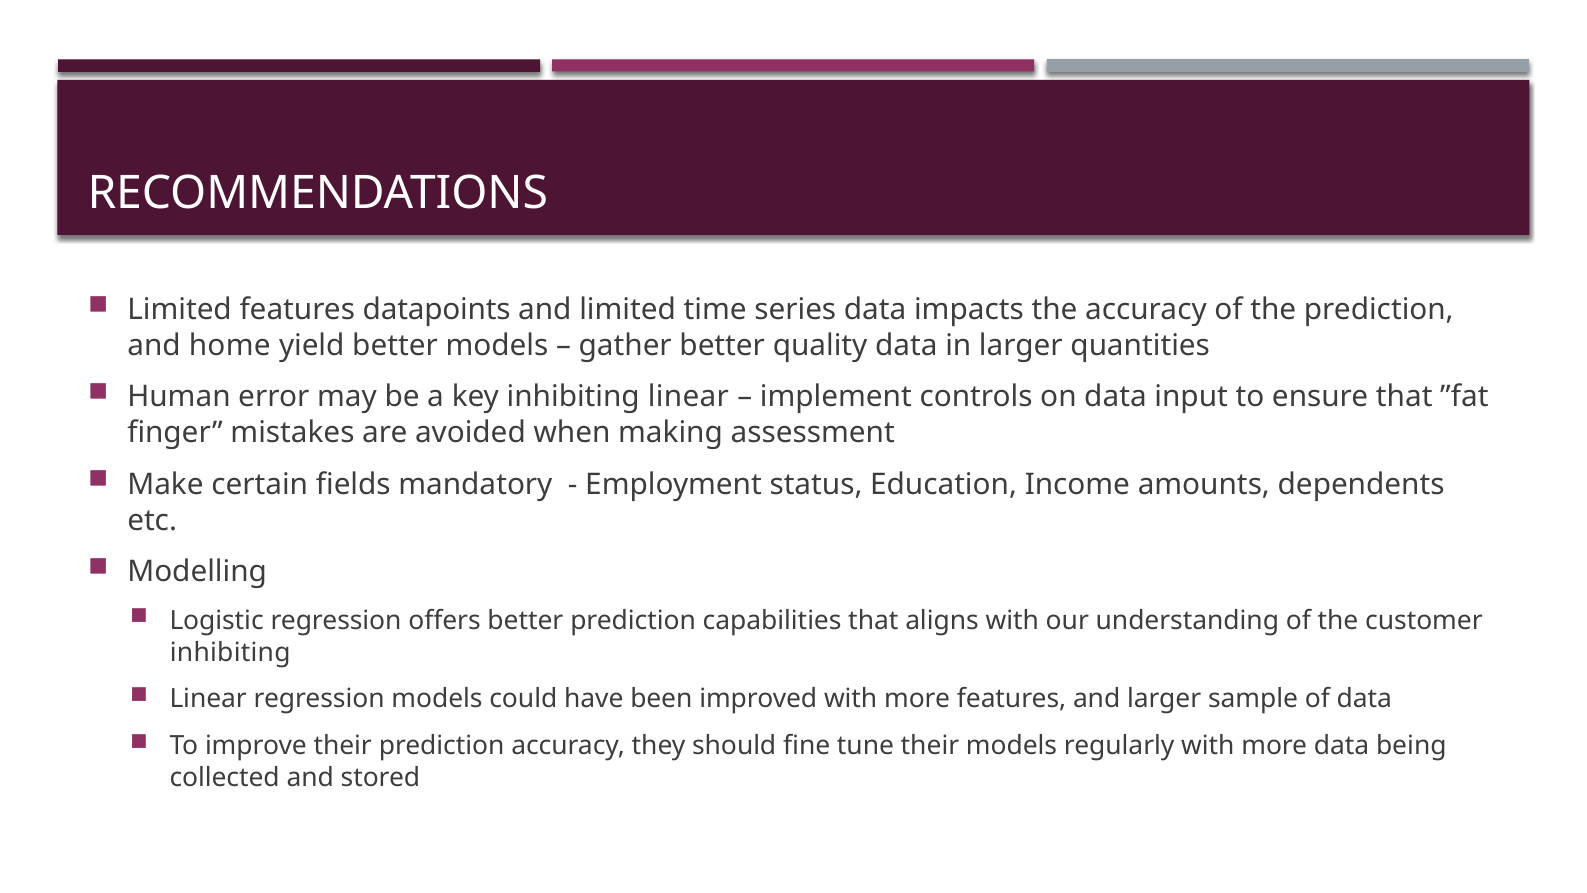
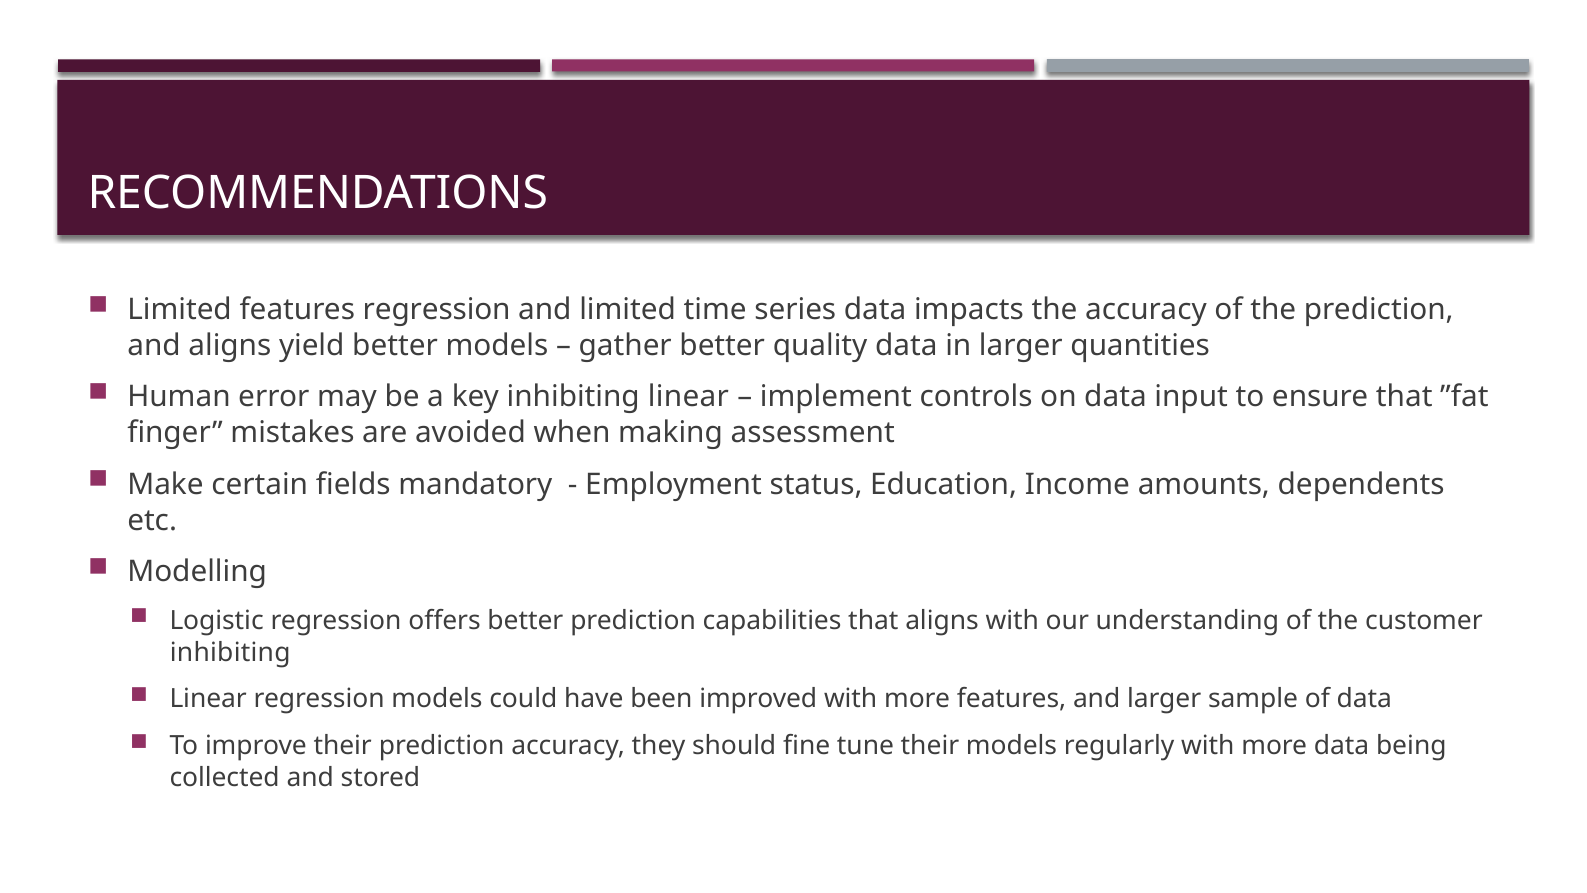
features datapoints: datapoints -> regression (437, 310)
and home: home -> aligns (230, 345)
